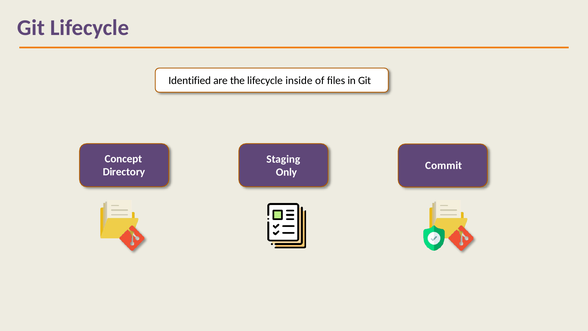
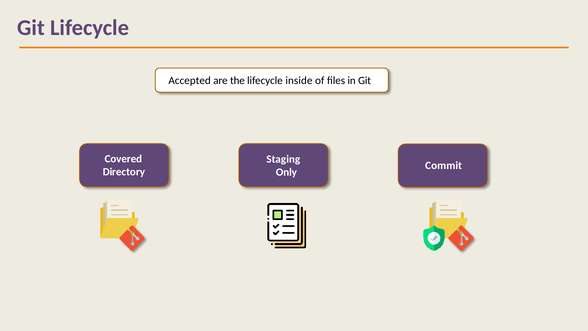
Identified: Identified -> Accepted (190, 80)
Concept: Concept -> Covered (123, 159)
